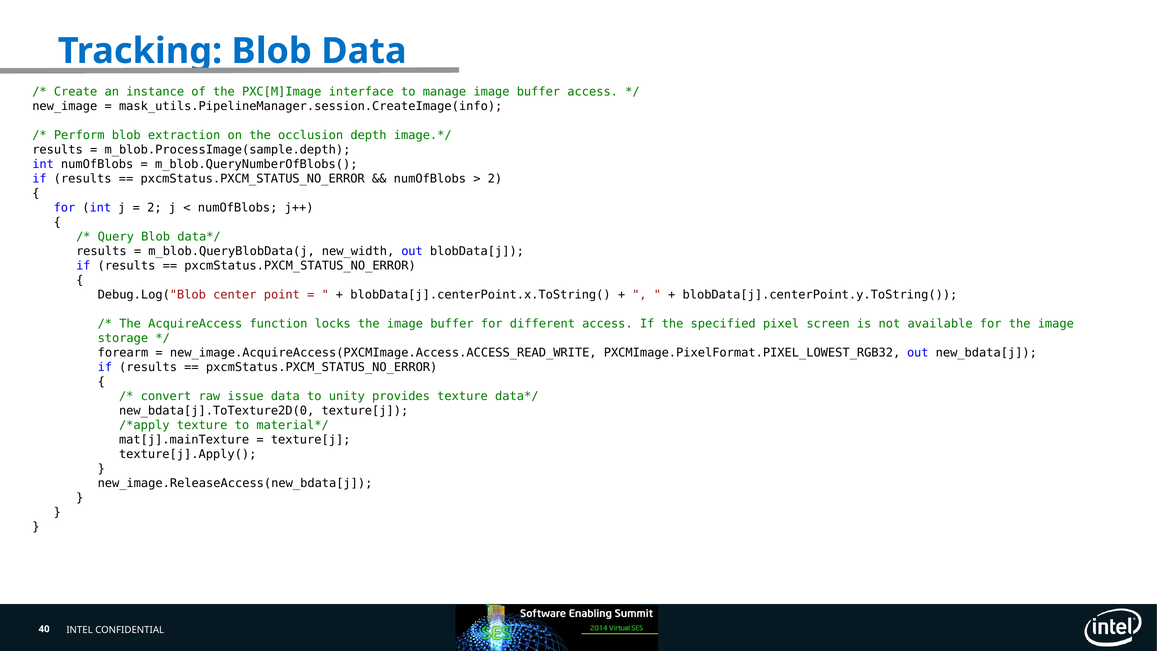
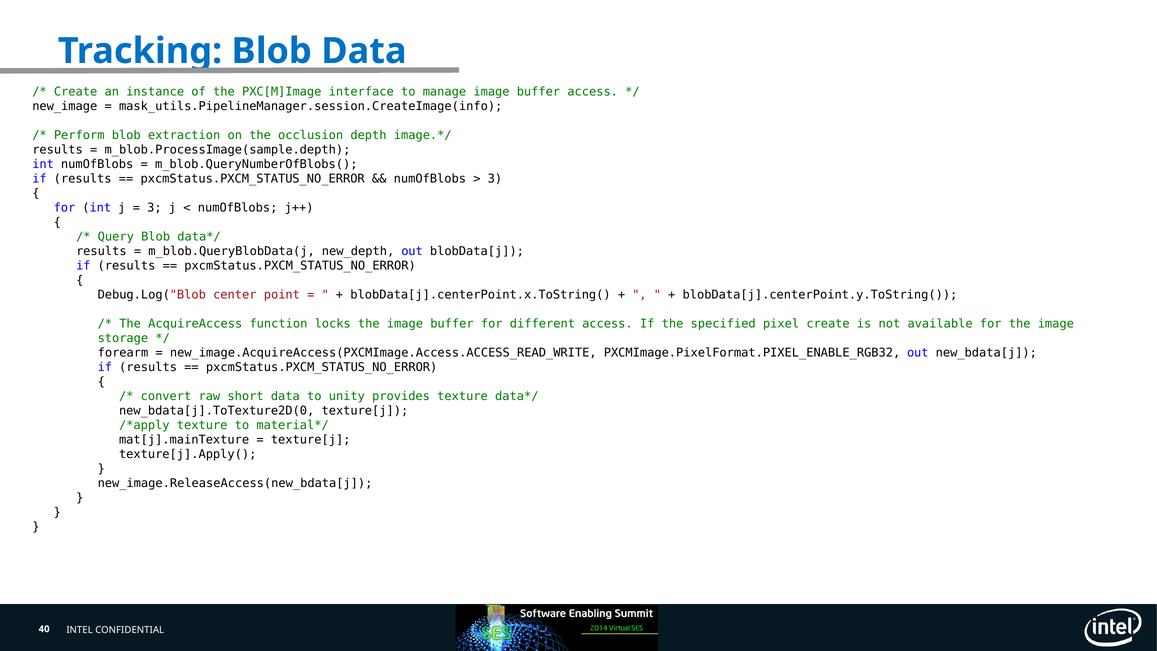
2: 2 -> 3 (495, 179)
2: 2 -> 3 (154, 208)
new_width: new_width -> new_depth (358, 251)
pixel screen: screen -> create (828, 324)
PXCMImage.PixelFormat.PIXEL_LOWEST_RGB32: PXCMImage.PixelFormat.PIXEL_LOWEST_RGB32 -> PXCMImage.PixelFormat.PIXEL_ENABLE_RGB32 (752, 353)
issue: issue -> short (246, 396)
